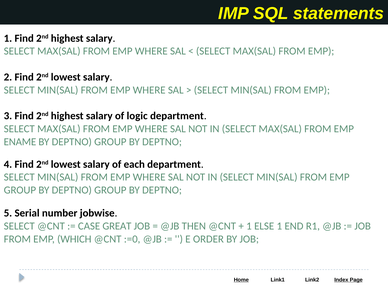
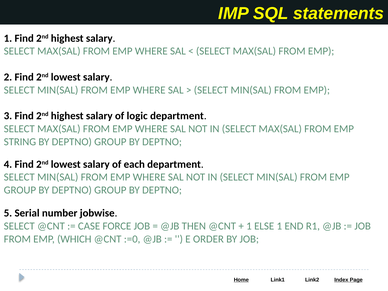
ENAME: ENAME -> STRING (20, 142)
GREAT: GREAT -> FORCE (117, 226)
